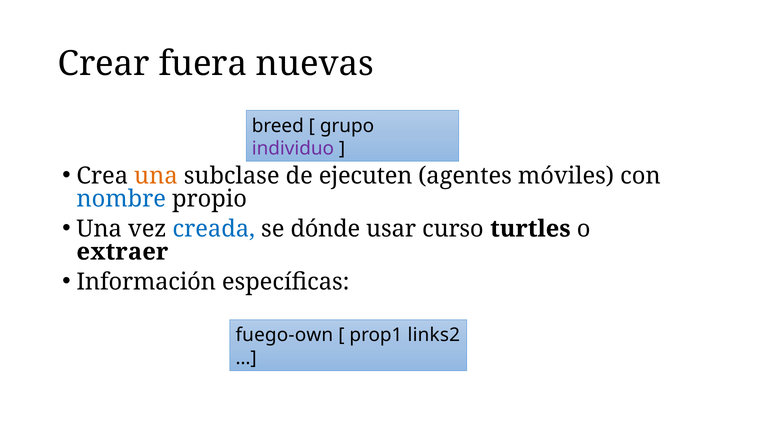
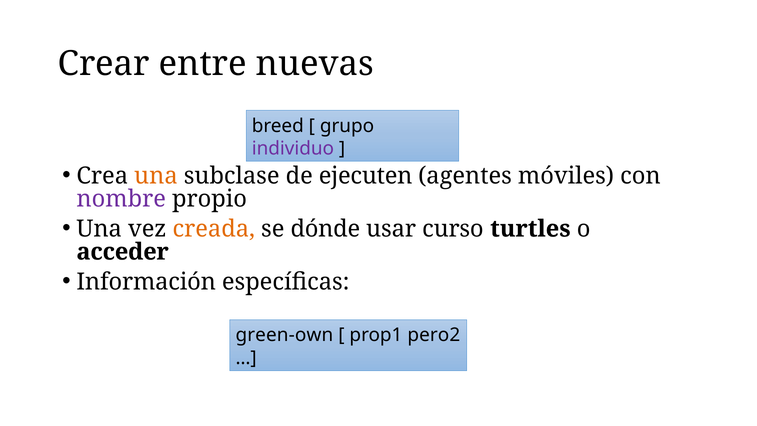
fuera: fuera -> entre (203, 64)
nombre colour: blue -> purple (121, 199)
creada colour: blue -> orange (214, 229)
extraer: extraer -> acceder (123, 252)
fuego-own: fuego-own -> green-own (284, 335)
links2: links2 -> pero2 (434, 335)
